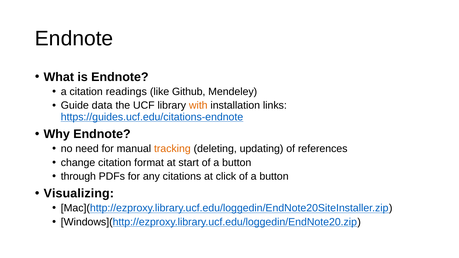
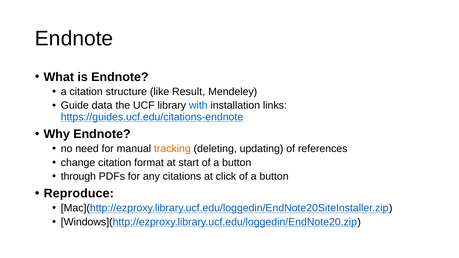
readings: readings -> structure (126, 92)
Github: Github -> Result (189, 92)
with colour: orange -> blue (198, 106)
Visualizing: Visualizing -> Reproduce (79, 194)
